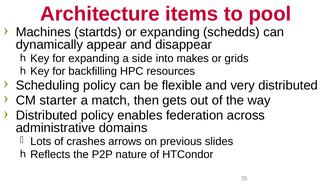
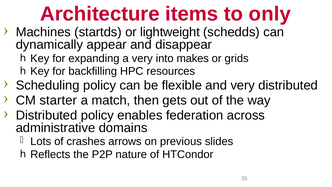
pool: pool -> only (270, 14)
or expanding: expanding -> lightweight (170, 32)
a side: side -> very (142, 58)
